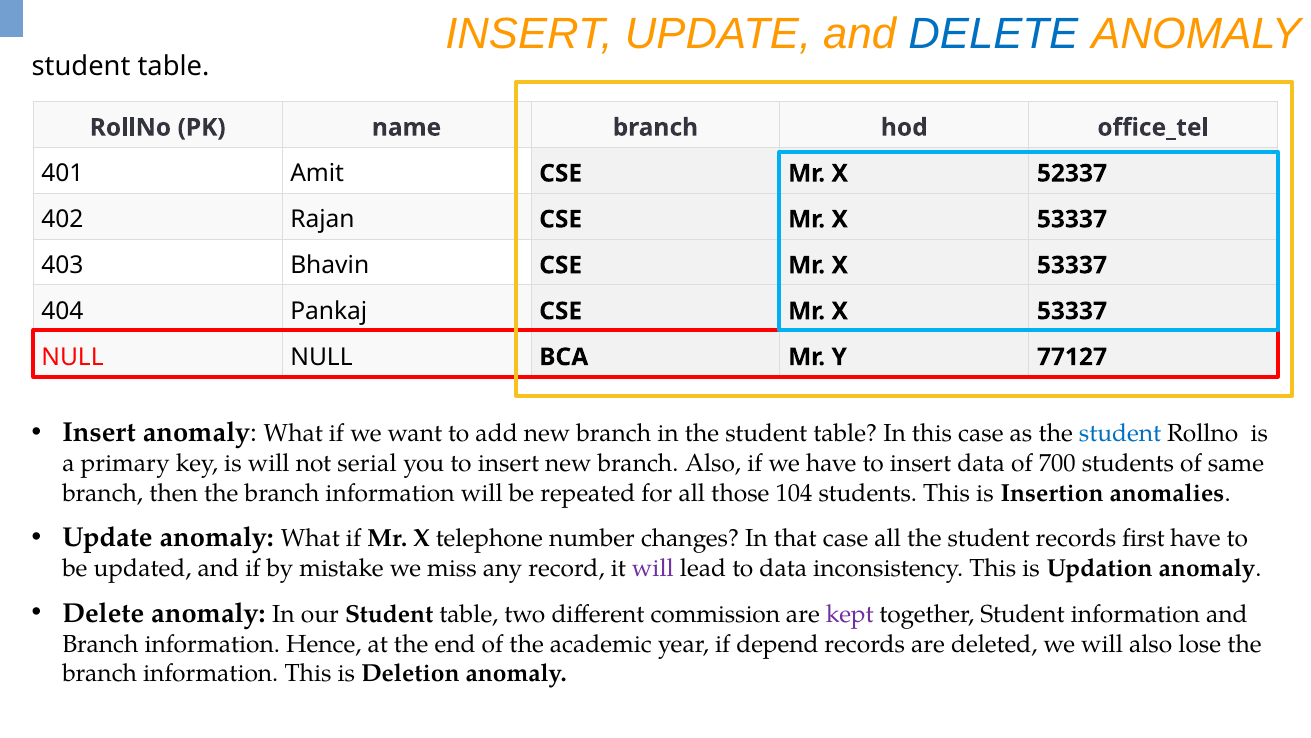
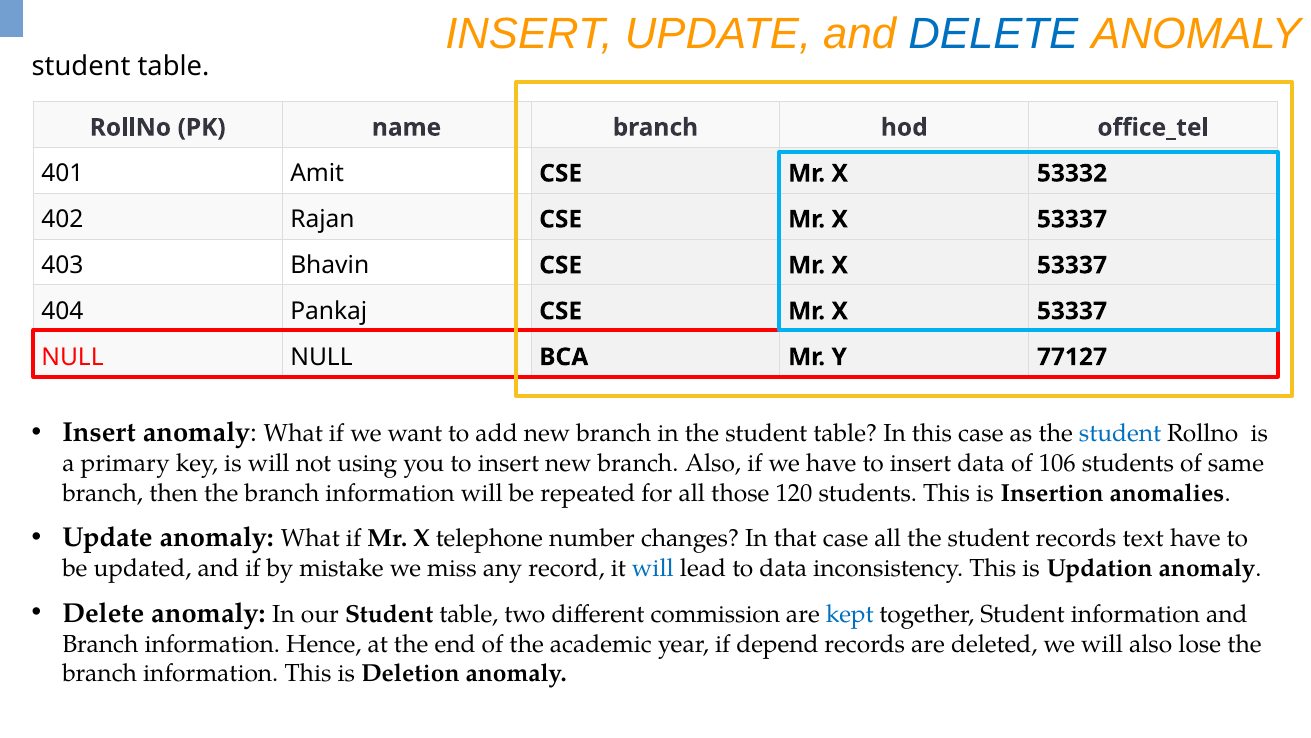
52337: 52337 -> 53332 (1072, 173)
serial: serial -> using (367, 463)
700: 700 -> 106 (1057, 463)
104: 104 -> 120 (794, 493)
first: first -> text (1143, 538)
will colour: purple -> blue (653, 568)
kept colour: purple -> blue (850, 614)
